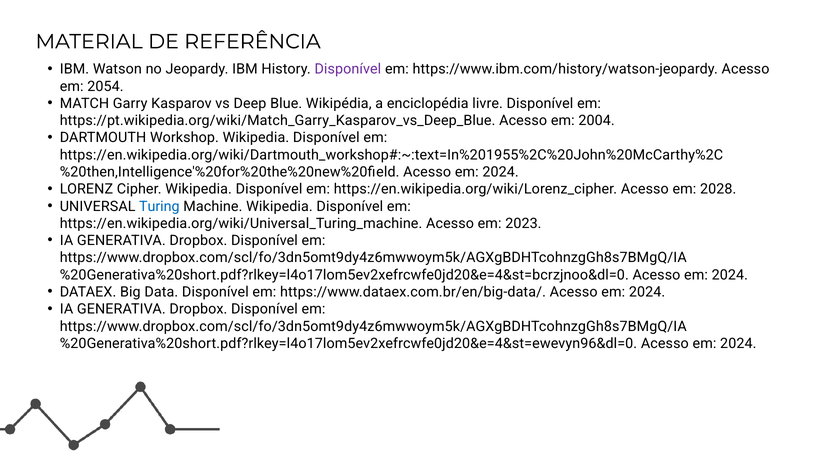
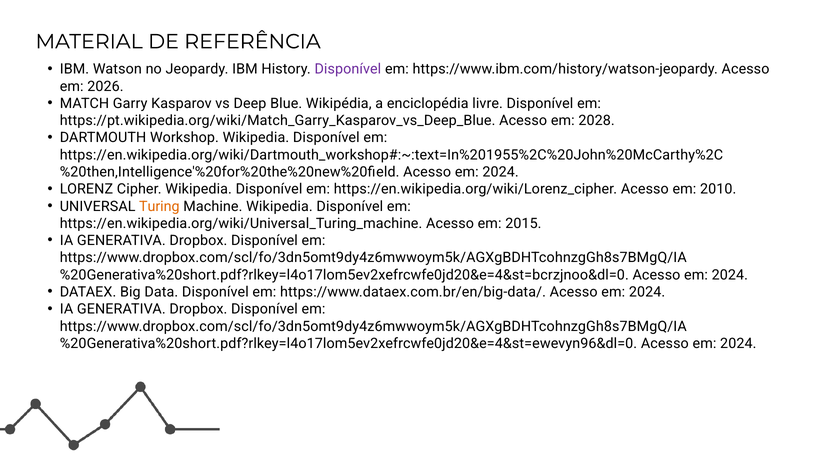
2054: 2054 -> 2026 (105, 86)
2004: 2004 -> 2028 (597, 121)
2028: 2028 -> 2010 (718, 189)
Turing colour: blue -> orange (159, 207)
2023: 2023 -> 2015 (523, 224)
